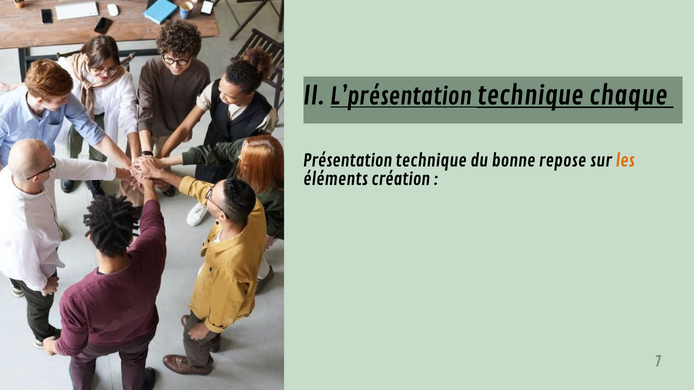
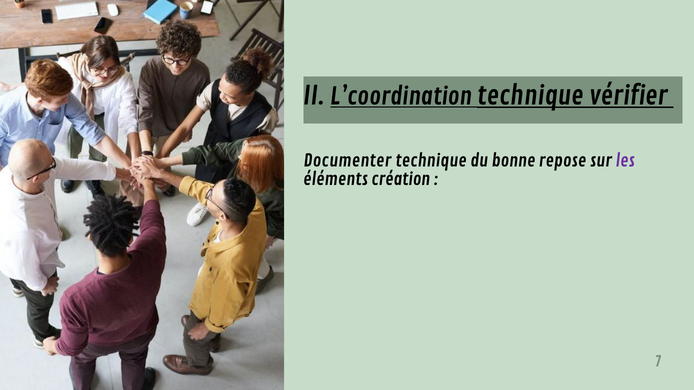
L’présentation: L’présentation -> L’coordination (401, 97)
chaque: chaque -> vérifier (629, 96)
Présentation: Présentation -> Documenter (347, 161)
les colour: orange -> purple (625, 161)
